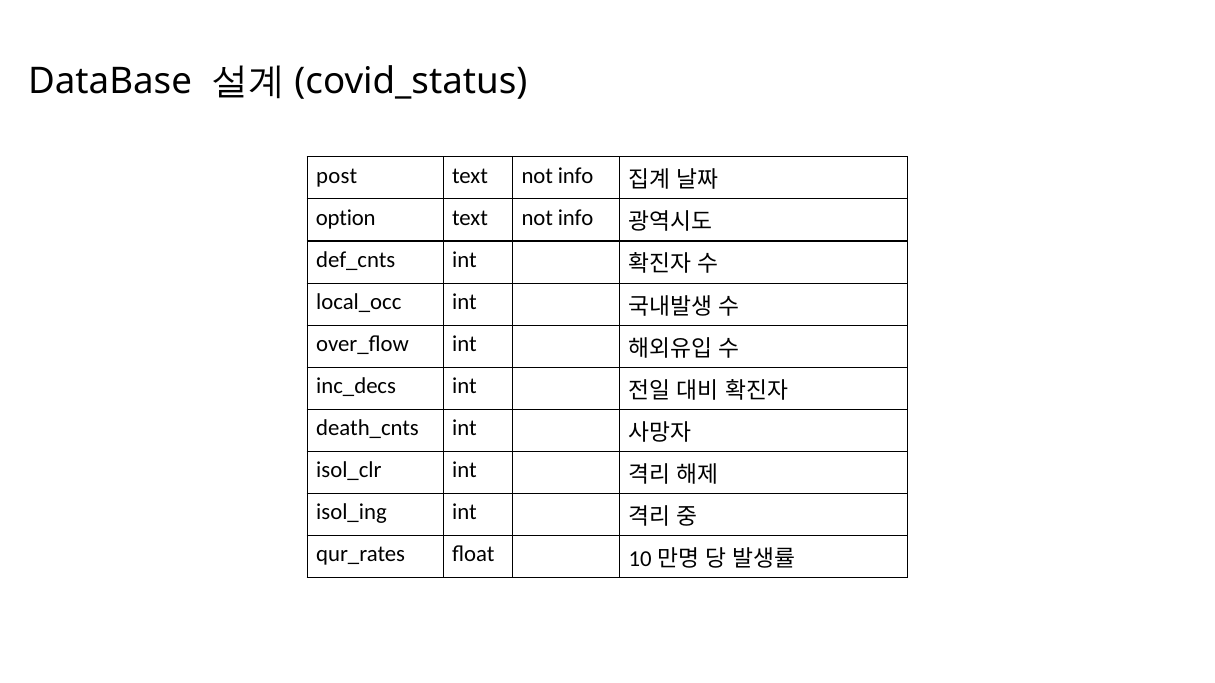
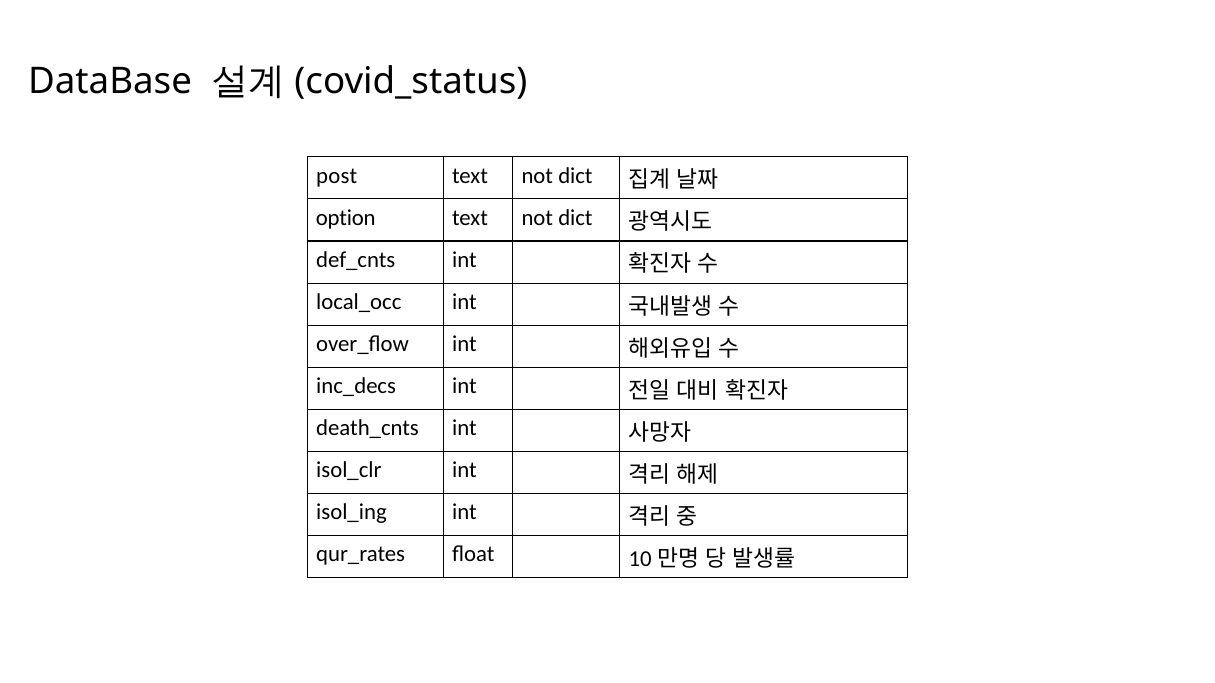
info: info -> dict (575, 176)
info: info -> dict (575, 218)
